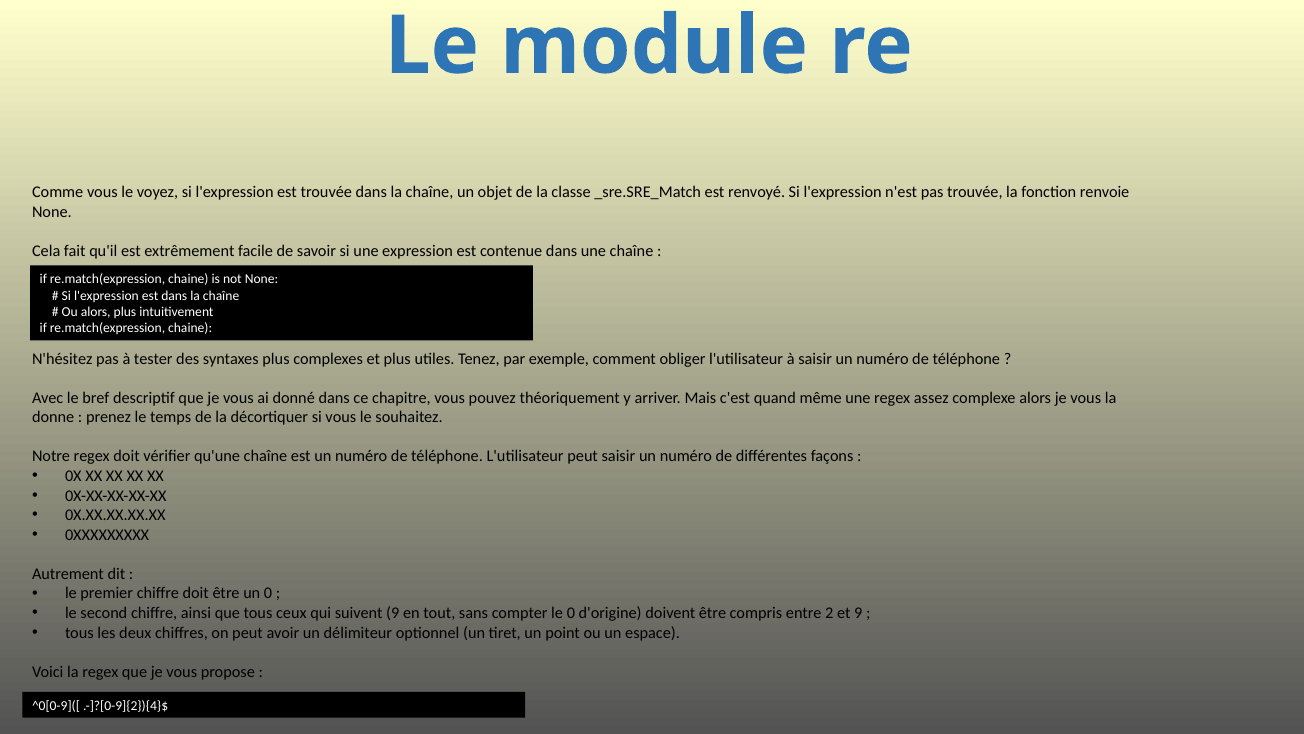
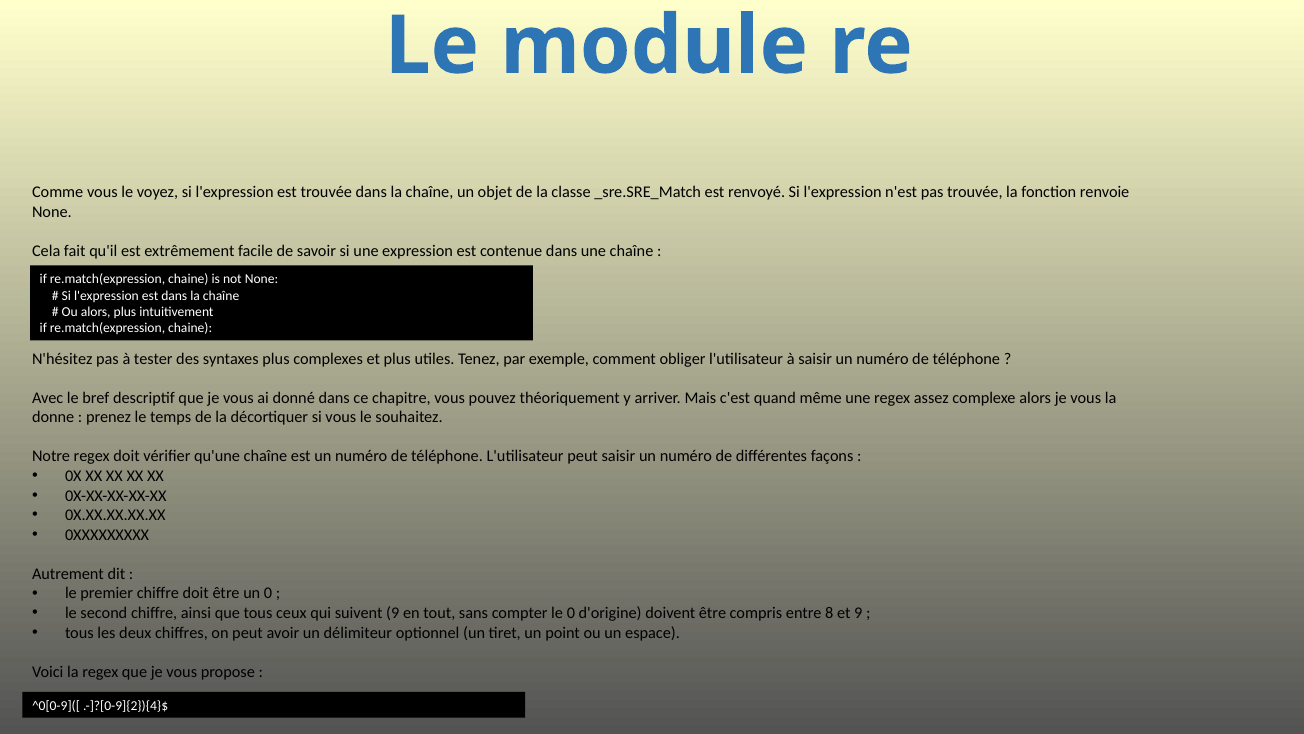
2: 2 -> 8 (829, 613)
